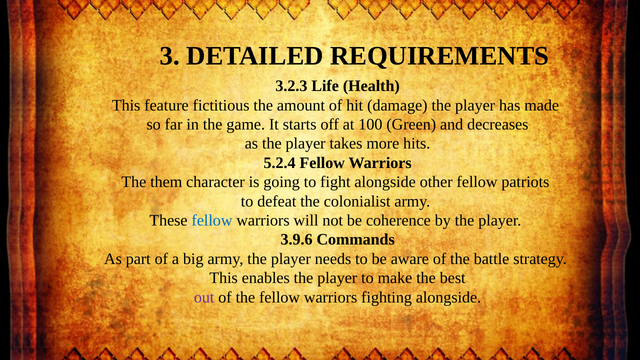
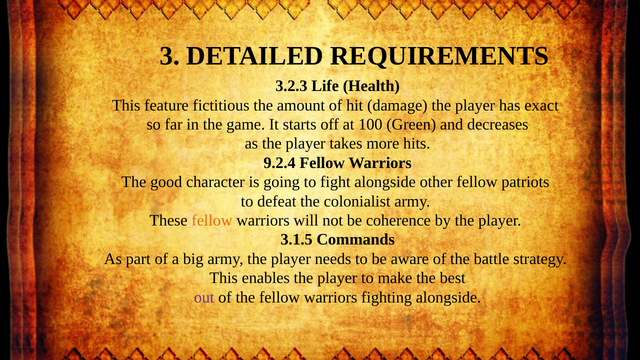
made: made -> exact (542, 105)
5.2.4: 5.2.4 -> 9.2.4 (280, 163)
them: them -> good (166, 182)
fellow colour: blue -> orange (212, 220)
3.9.6: 3.9.6 -> 3.1.5 (297, 240)
